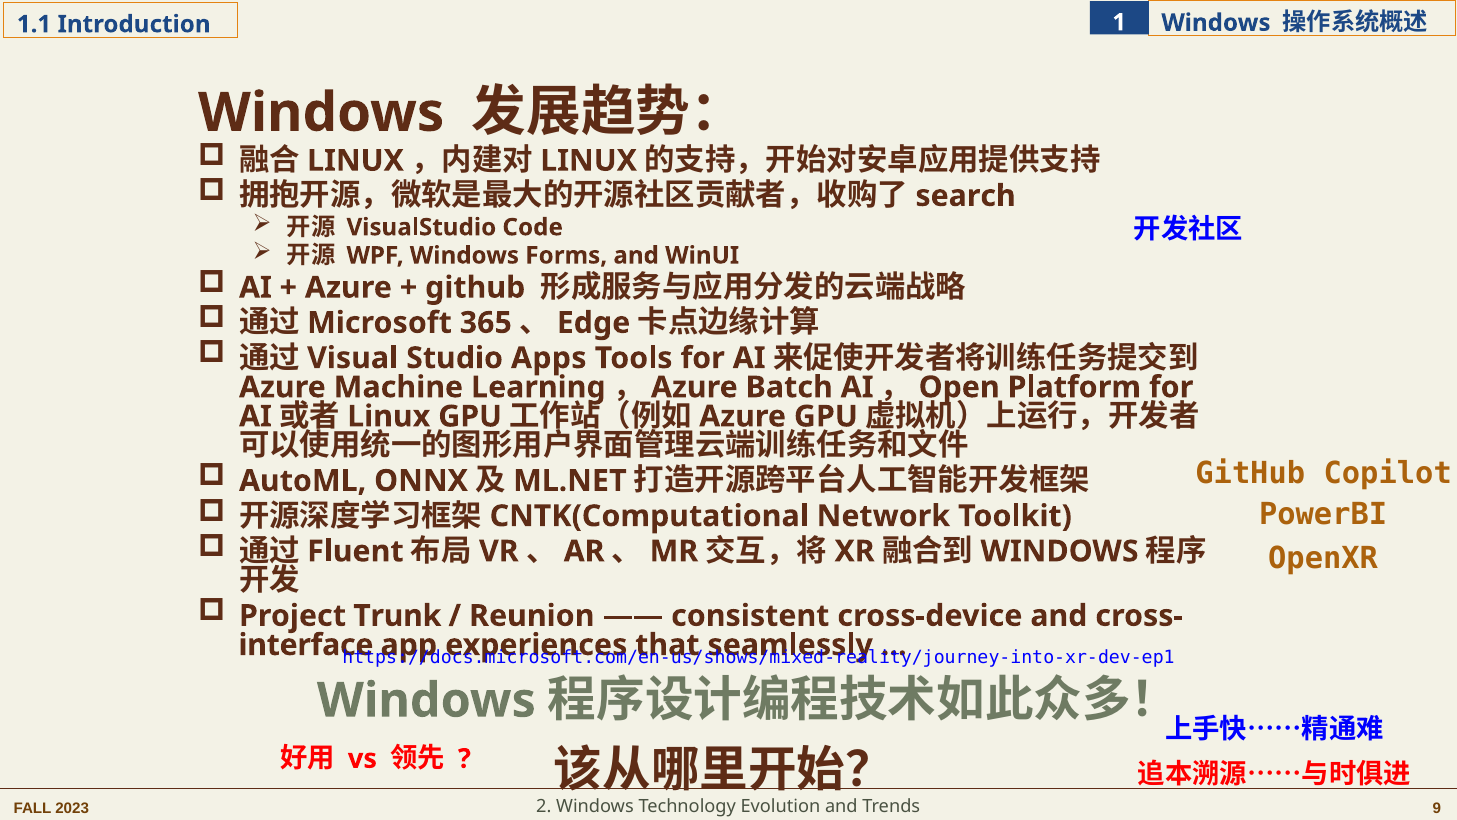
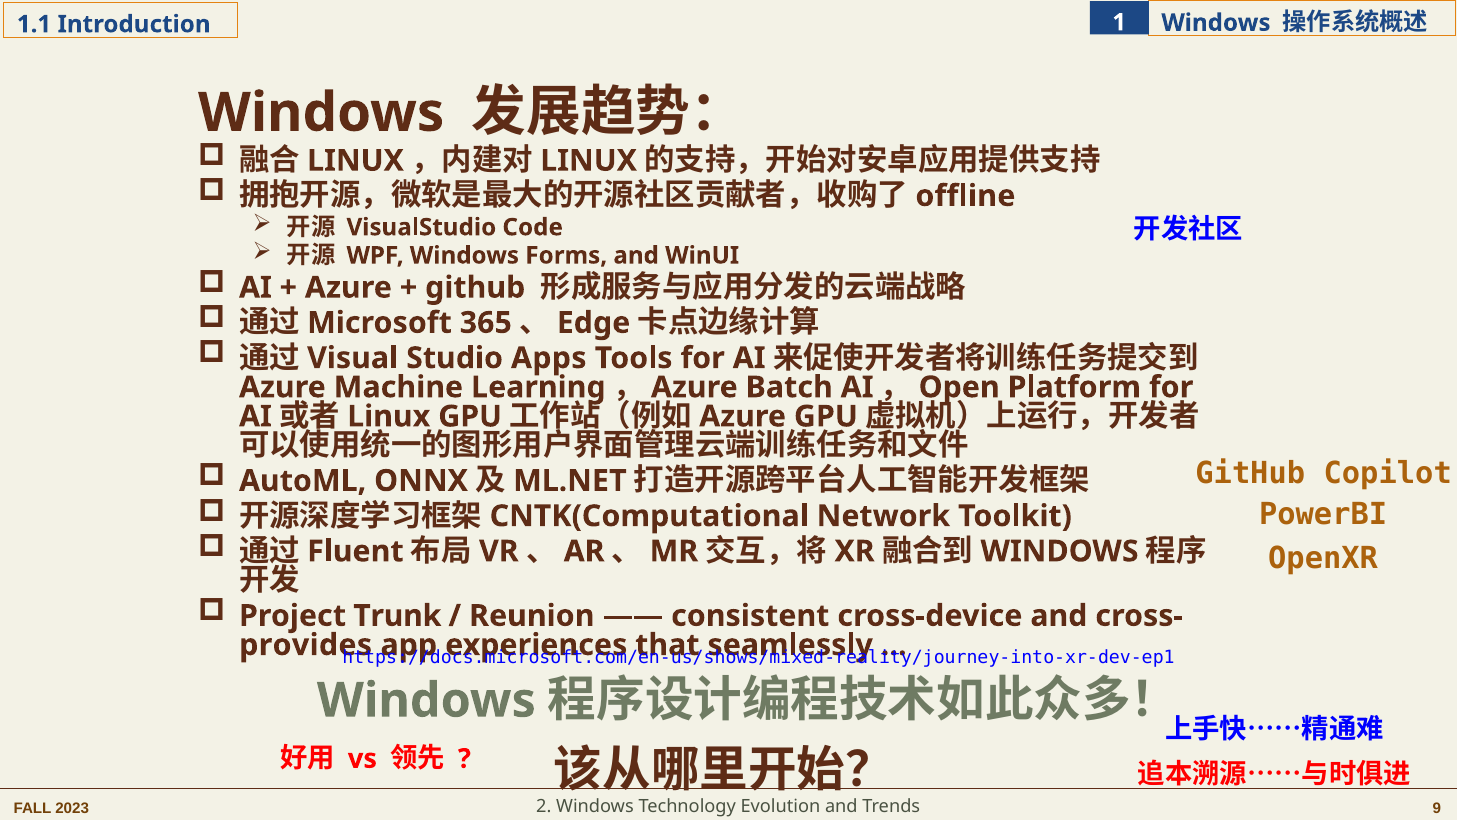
search: search -> offline (965, 196)
interface: interface -> provides (306, 645)
